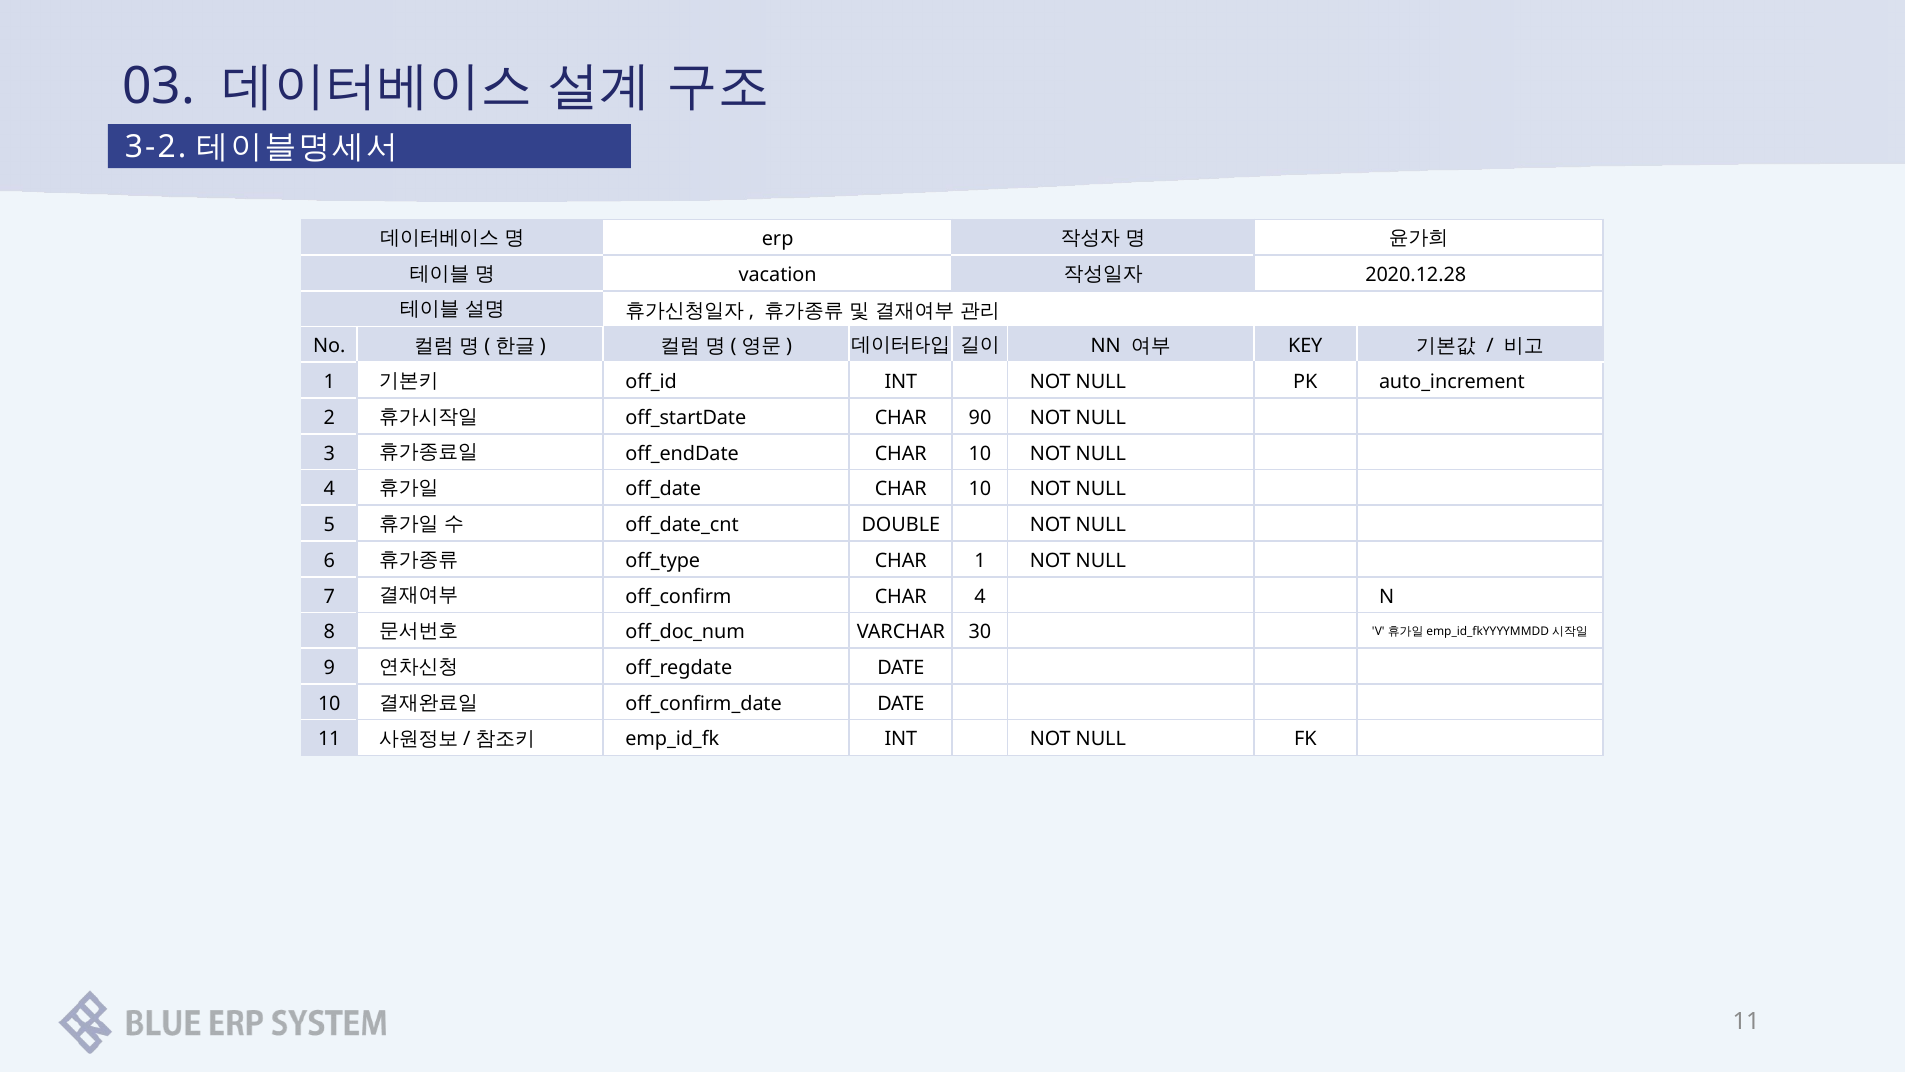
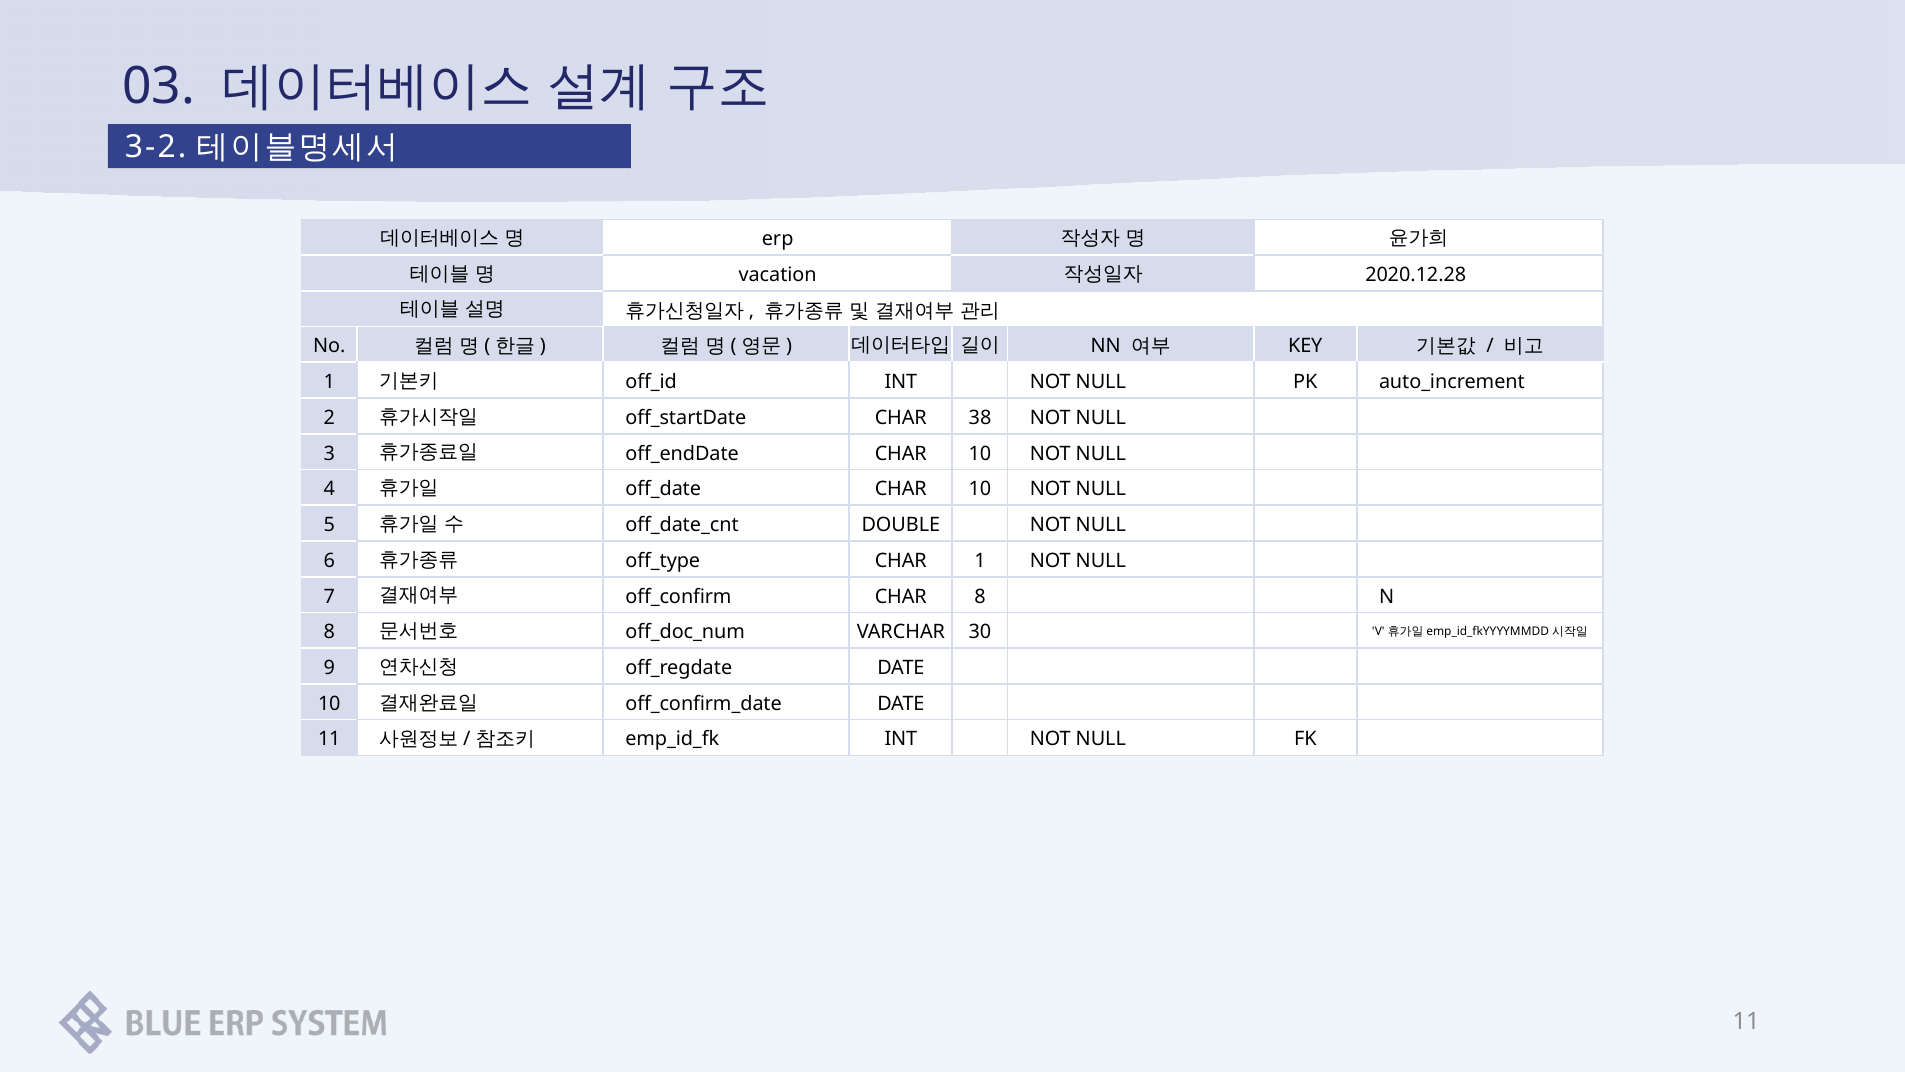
90: 90 -> 38 (980, 418)
CHAR 4: 4 -> 8 (980, 596)
